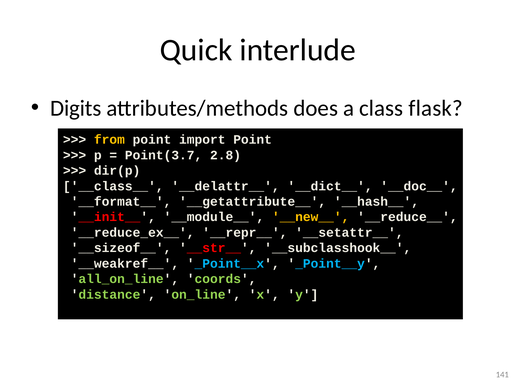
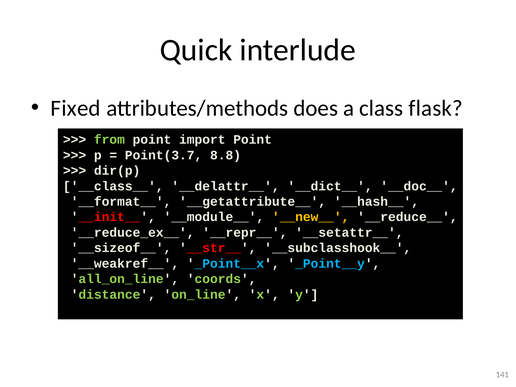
Digits: Digits -> Fixed (76, 108)
from colour: yellow -> light green (109, 140)
2.8: 2.8 -> 8.8 (226, 155)
